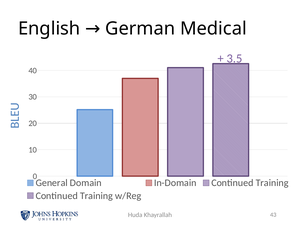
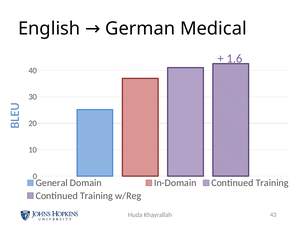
3.5: 3.5 -> 1.6 (234, 58)
